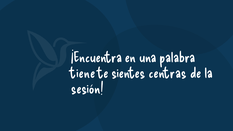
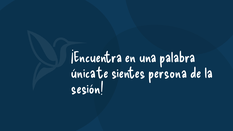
tiene: tiene -> única (83, 73)
centras: centras -> persona (168, 73)
